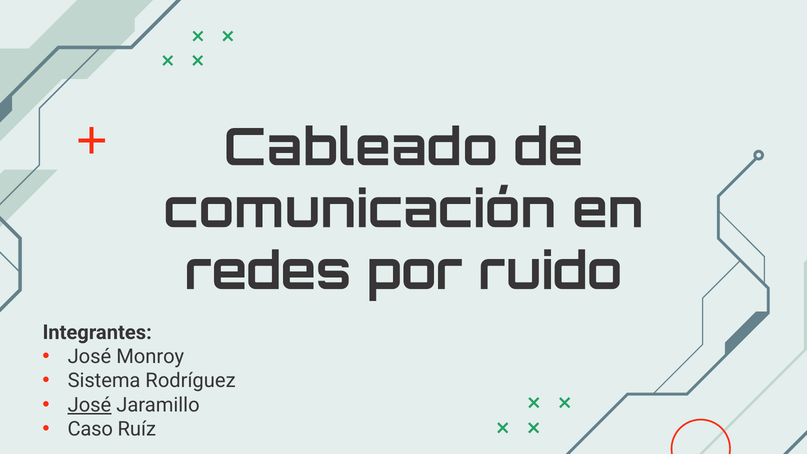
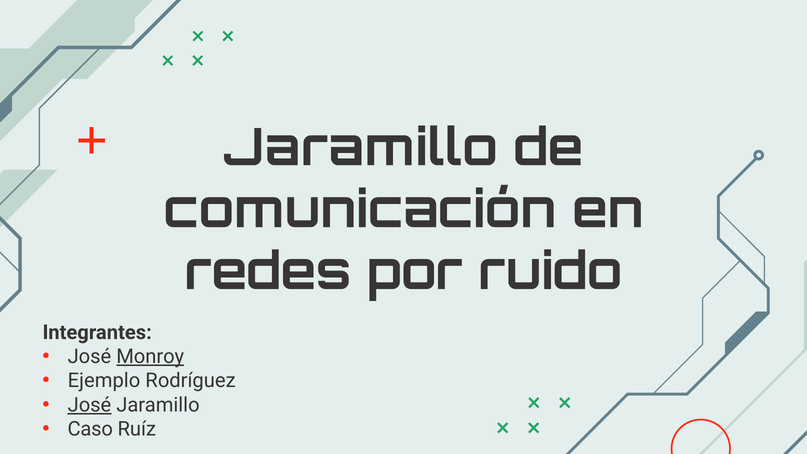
Cableado: Cableado -> Jaramillo (361, 148)
Monroy underline: none -> present (150, 357)
Sistema: Sistema -> Ejemplo (104, 381)
